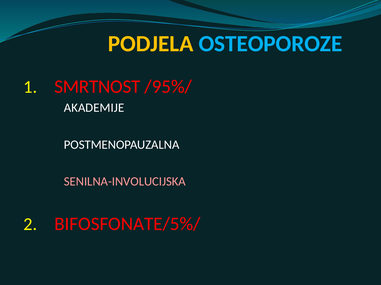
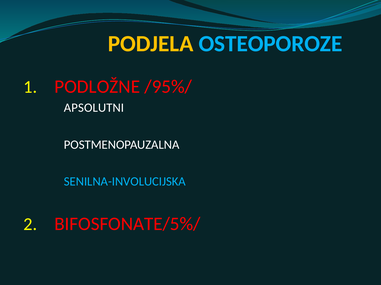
SMRTNOST: SMRTNOST -> PODLOŽNE (97, 87)
AKADEMIJE: AKADEMIJE -> APSOLUTNI (94, 108)
SENILNA-INVOLUCIJSKA colour: pink -> light blue (125, 182)
